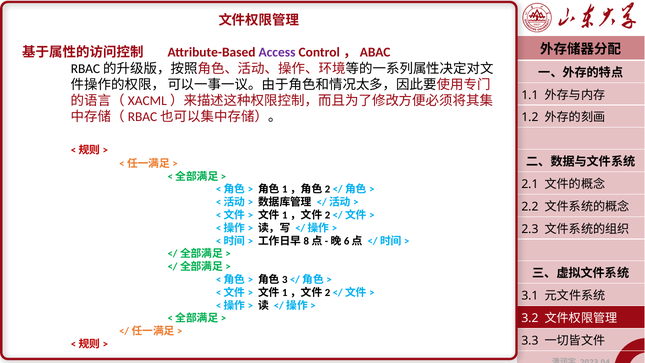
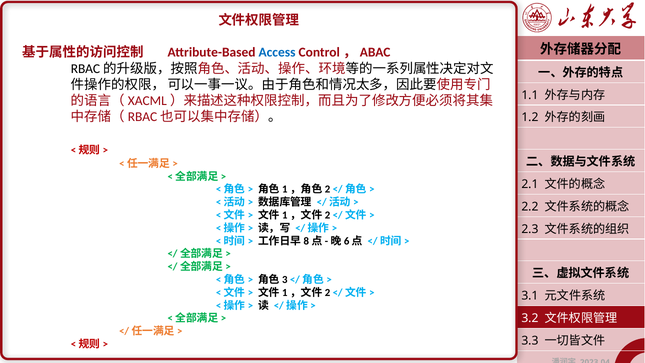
Access colour: purple -> blue (277, 52)
